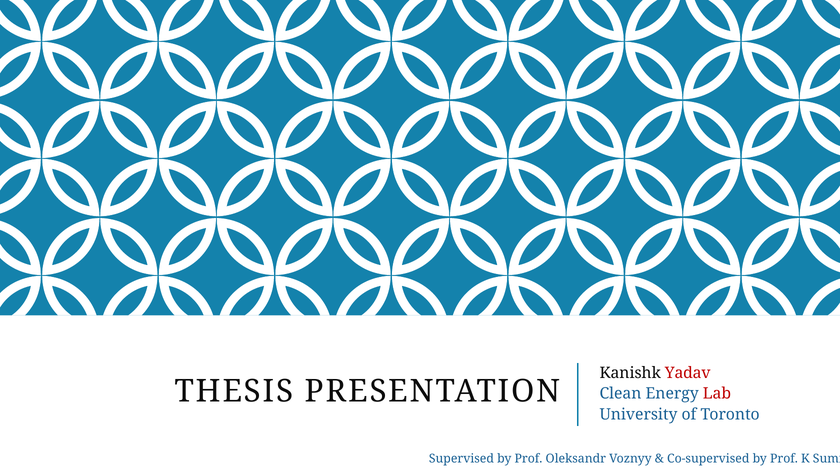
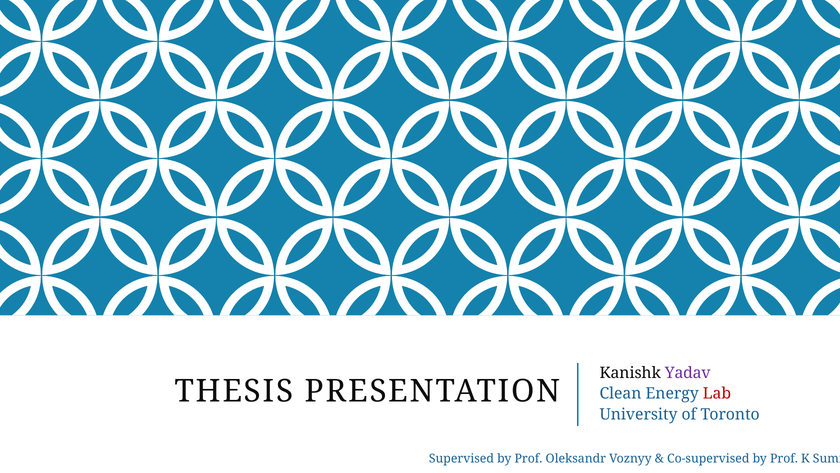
Yadav colour: red -> purple (688, 373)
